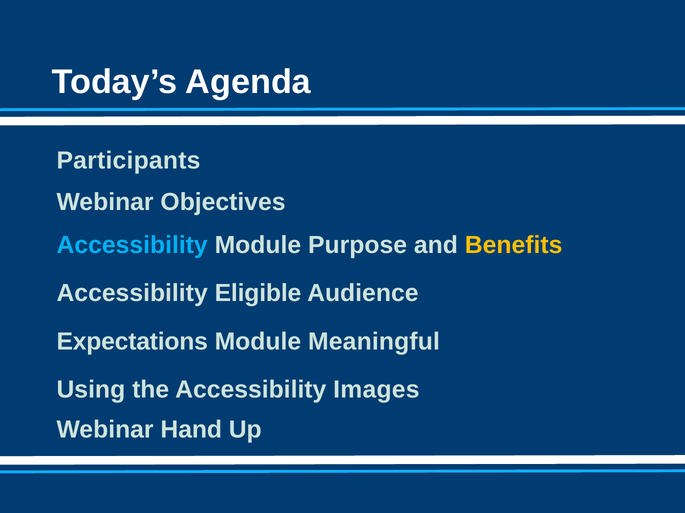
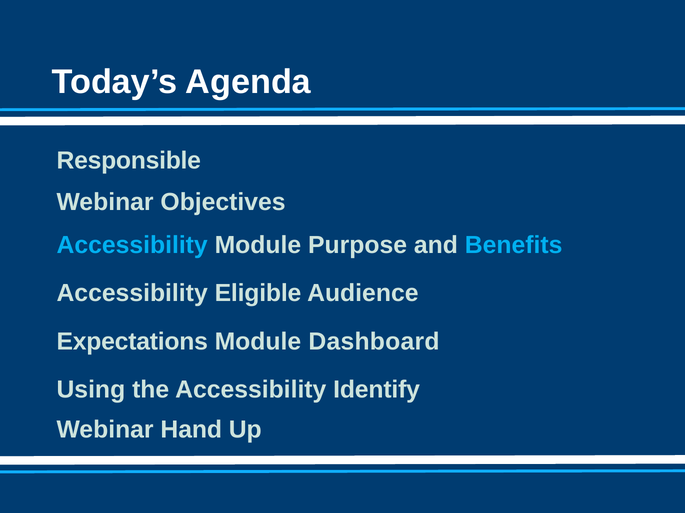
Participants: Participants -> Responsible (129, 161)
Benefits colour: yellow -> light blue (514, 245)
Meaningful: Meaningful -> Dashboard (374, 342)
Images: Images -> Identify (377, 390)
